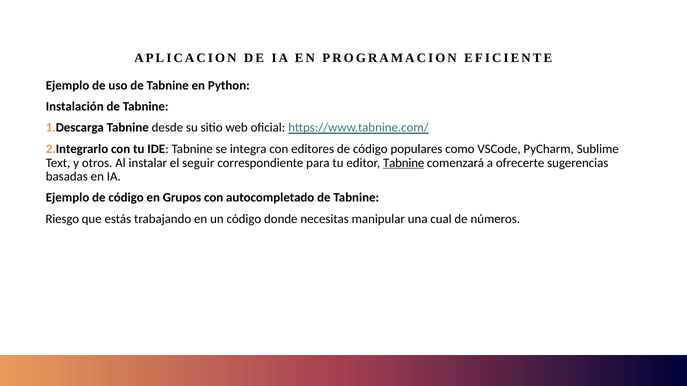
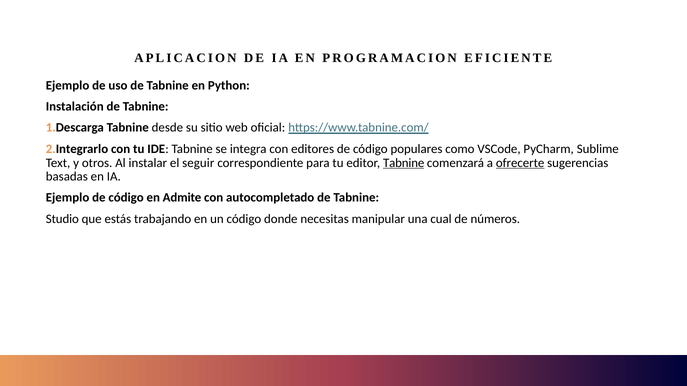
ofrecerte underline: none -> present (520, 163)
Grupos: Grupos -> Admite (182, 198)
Riesgo: Riesgo -> Studio (62, 219)
